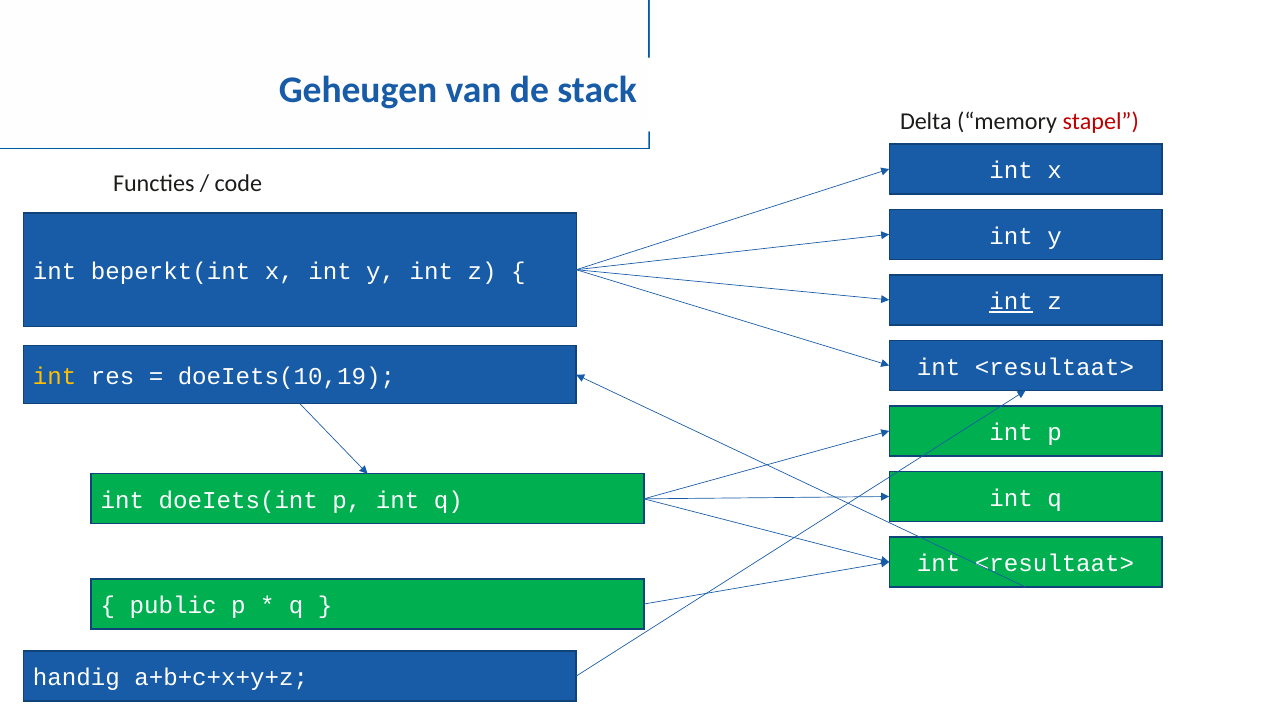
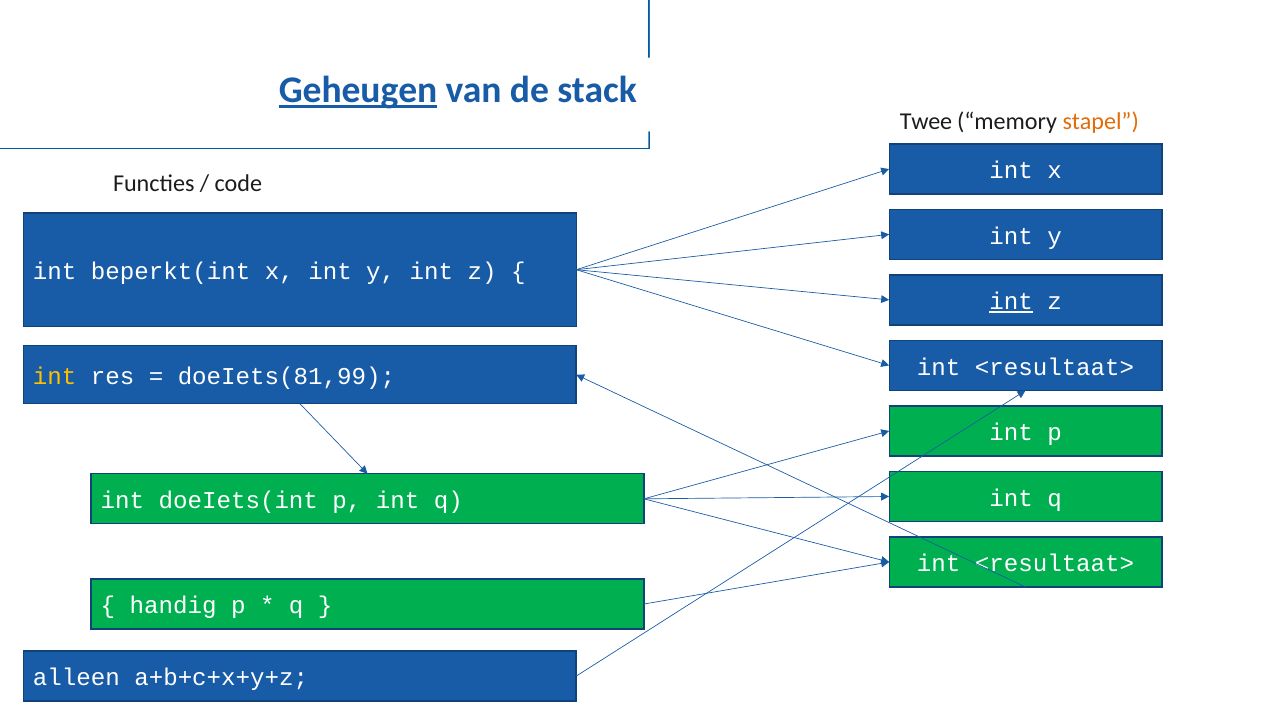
Geheugen underline: none -> present (358, 90)
Delta: Delta -> Twee (926, 121)
stapel colour: red -> orange (1101, 121)
doeIets(10,19: doeIets(10,19 -> doeIets(81,99 (286, 376)
public: public -> handig (173, 605)
handig: handig -> alleen (76, 677)
